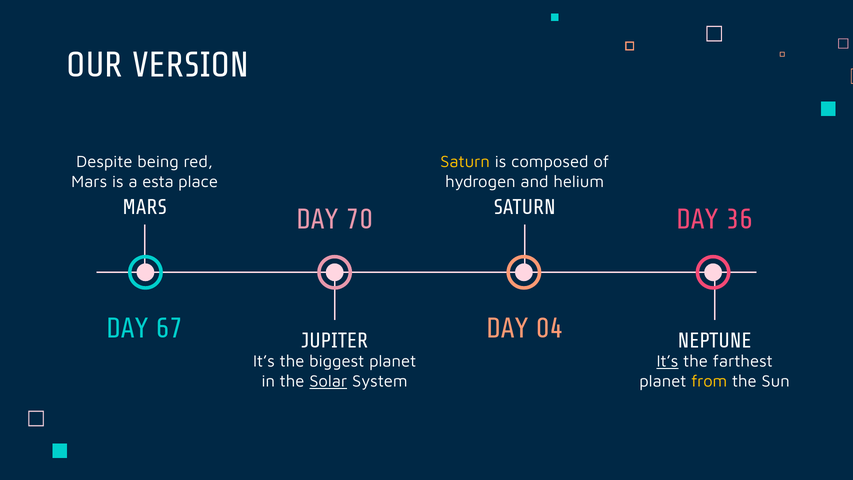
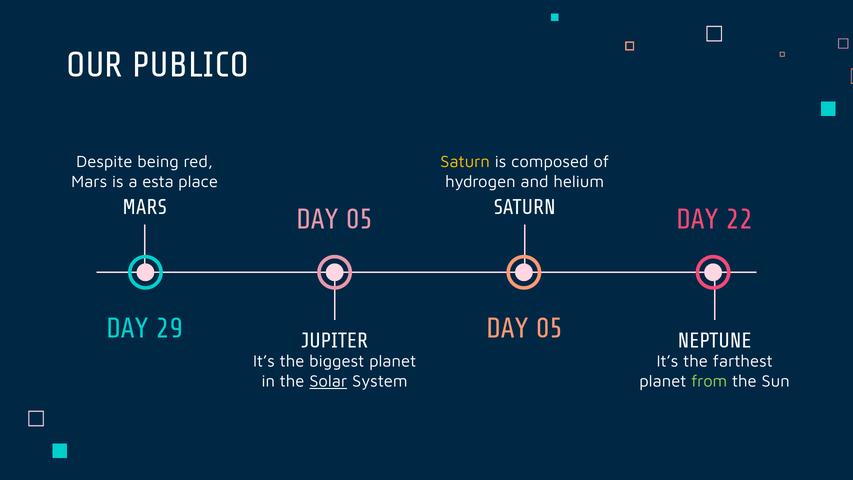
VERSION: VERSION -> PUBLICO (191, 65)
70: 70 -> 05 (360, 219)
36: 36 -> 22 (740, 219)
67: 67 -> 29 (170, 328)
04: 04 -> 05 (550, 328)
It’s underline: present -> none (667, 361)
from colour: yellow -> light green (709, 381)
